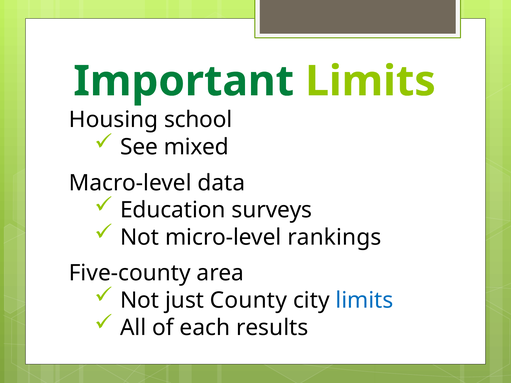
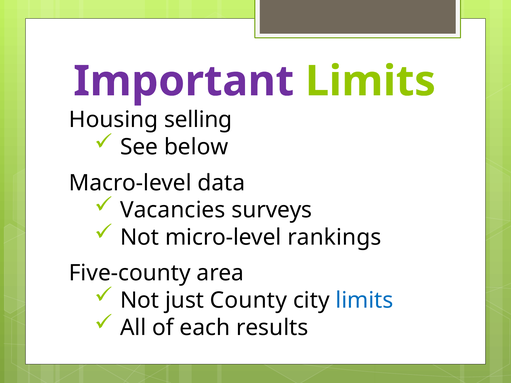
Important colour: green -> purple (184, 81)
school: school -> selling (198, 120)
mixed: mixed -> below (196, 147)
Education: Education -> Vacancies (173, 210)
